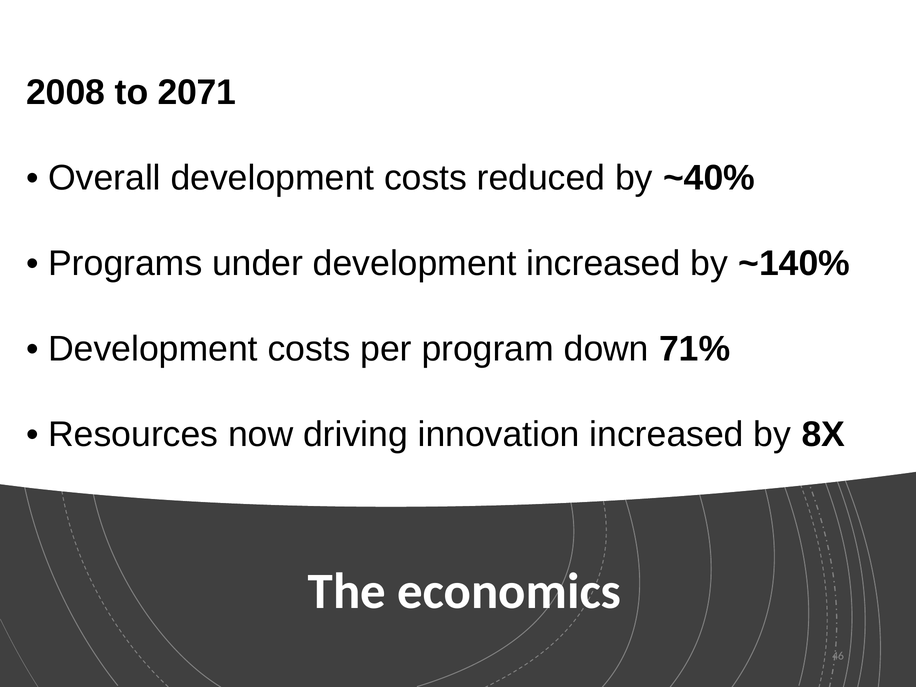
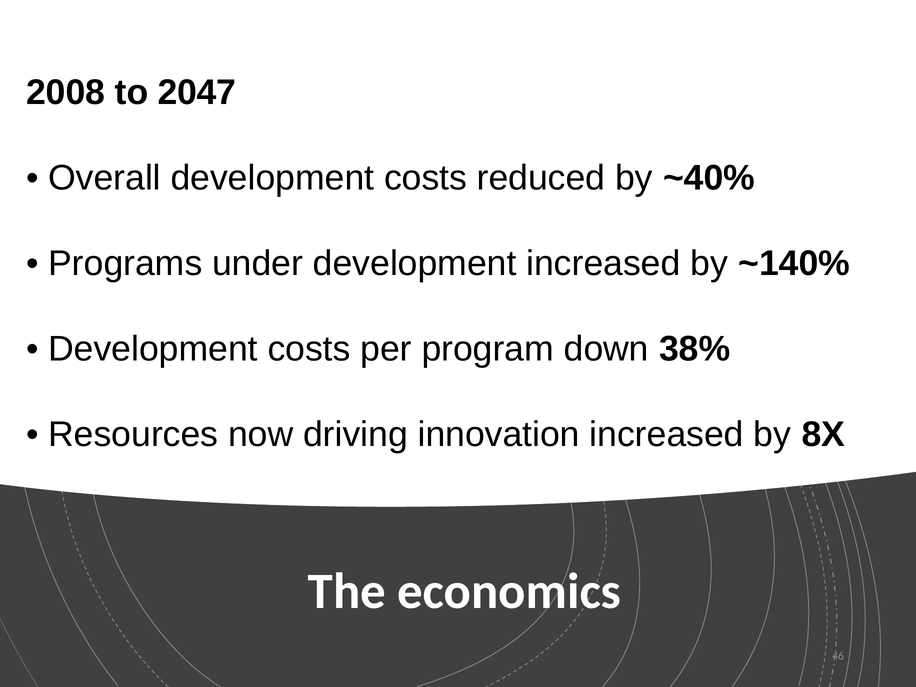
2071: 2071 -> 2047 (197, 92)
71%: 71% -> 38% (695, 349)
